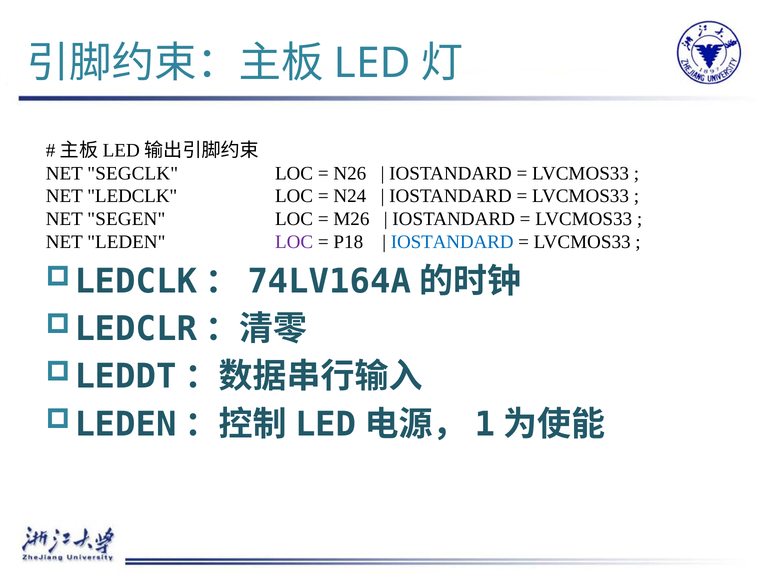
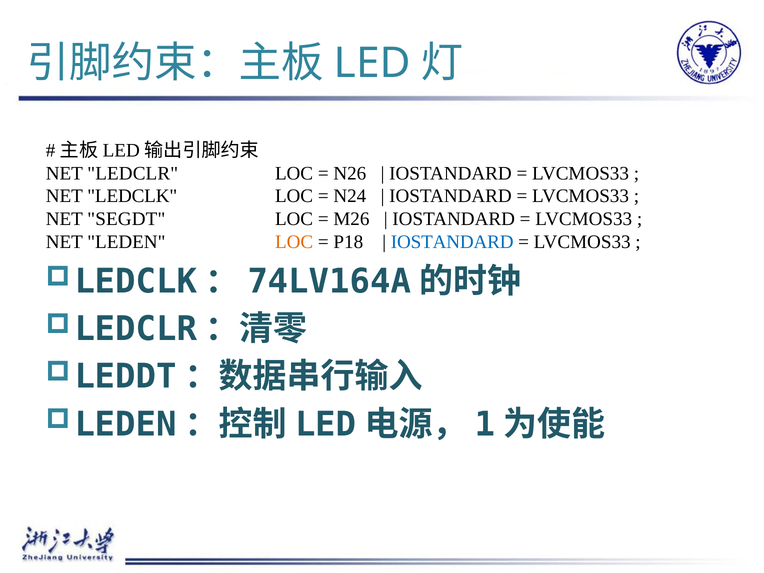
SEGCLK: SEGCLK -> LEDCLR (133, 173)
SEGEN: SEGEN -> SEGDT (126, 219)
LOC colour: purple -> orange (294, 242)
